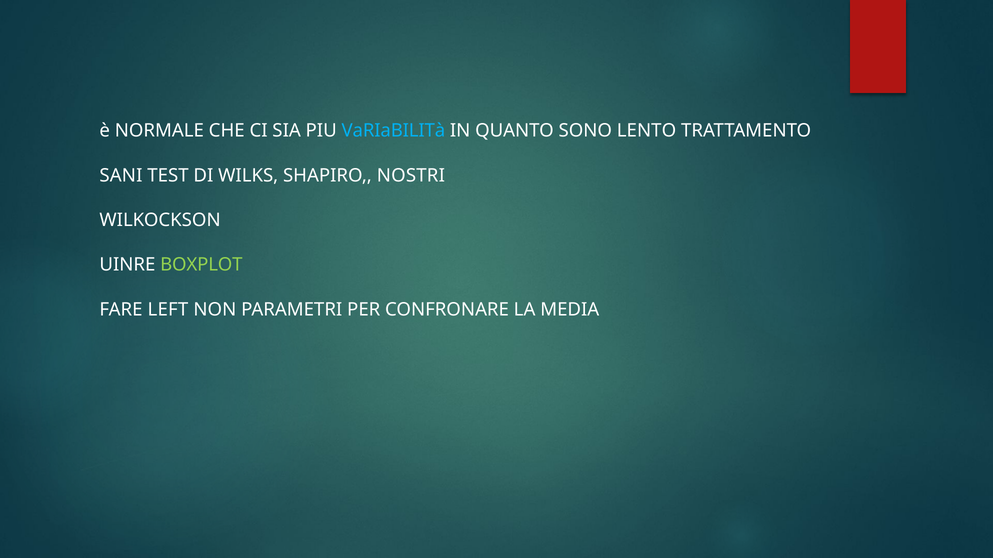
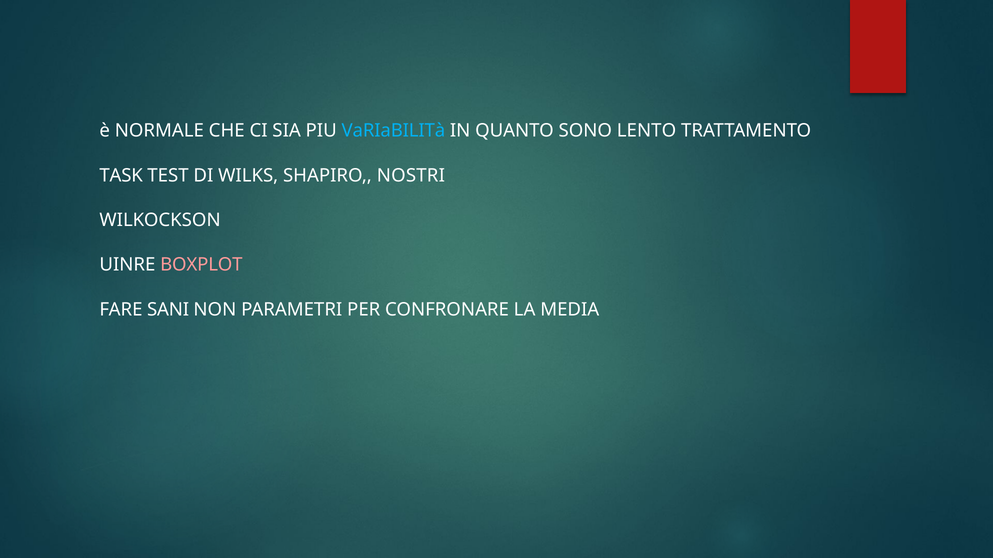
SANI: SANI -> TASK (121, 176)
BOXPLOT colour: light green -> pink (201, 265)
LEFT: LEFT -> SANI (168, 310)
